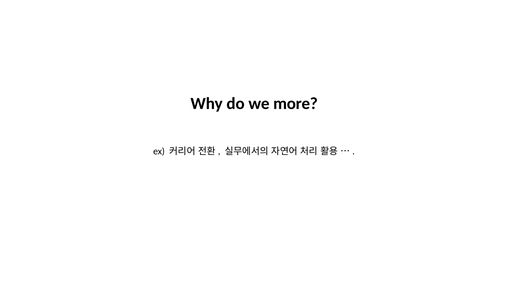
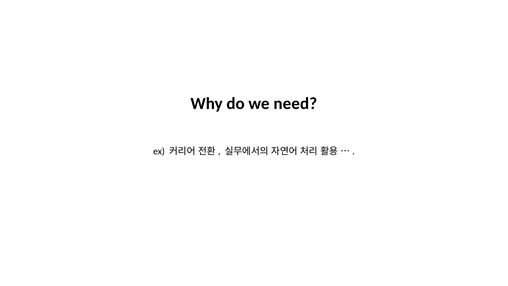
more: more -> need (295, 103)
